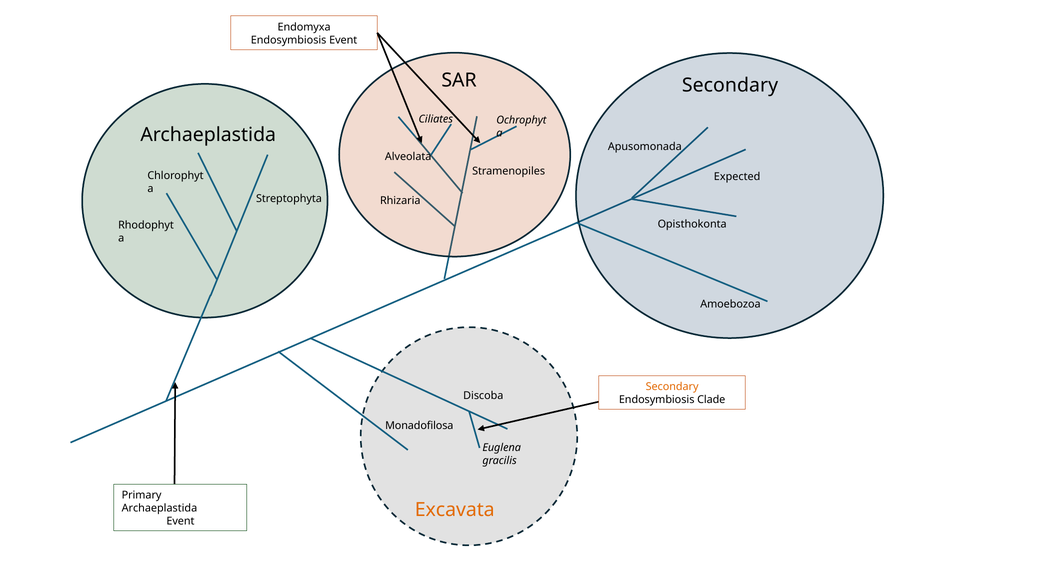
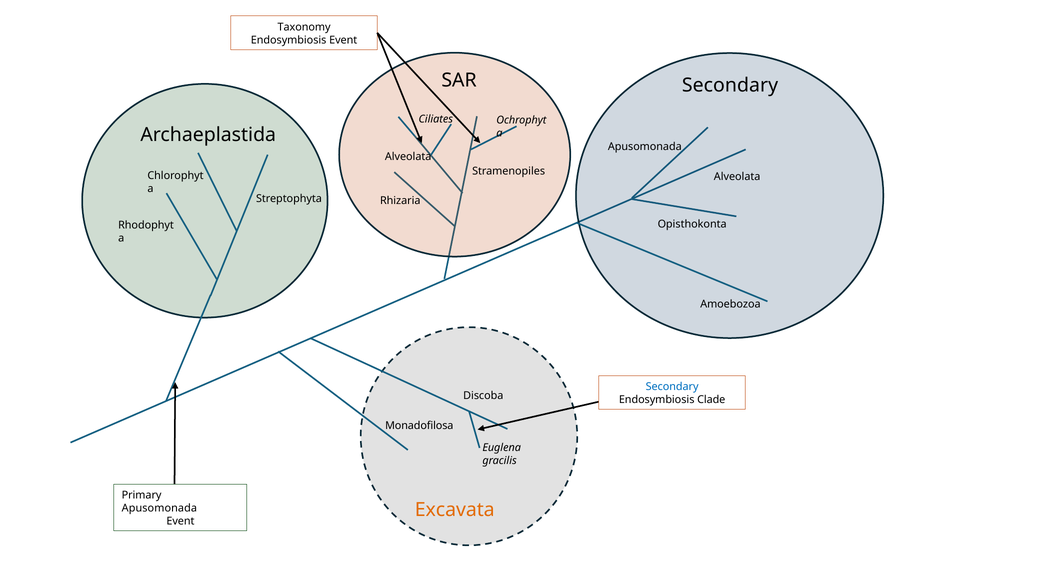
Endomyxa: Endomyxa -> Taxonomy (304, 27)
Expected: Expected -> Alveolata (737, 177)
Secondary colour: orange -> blue (672, 387)
Archaeplastida: Archaeplastida -> Apusomonada (159, 509)
